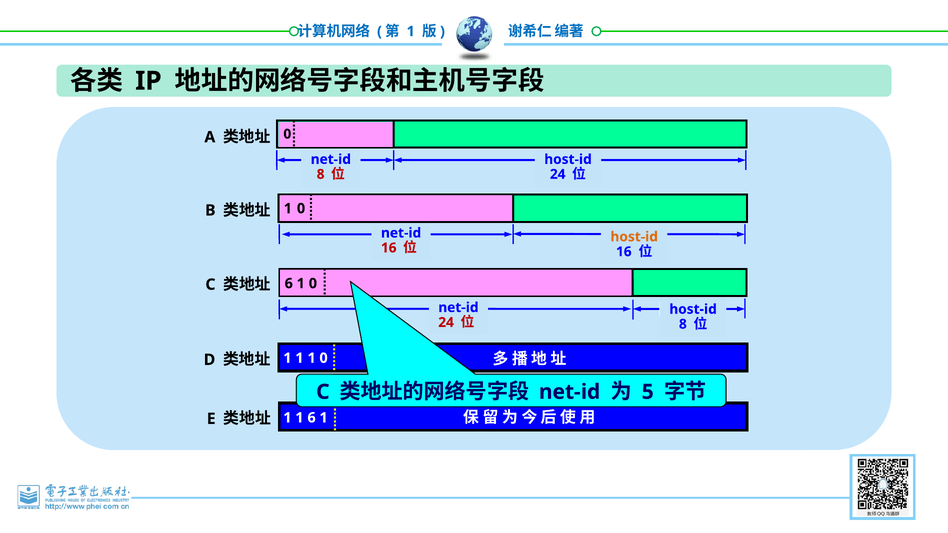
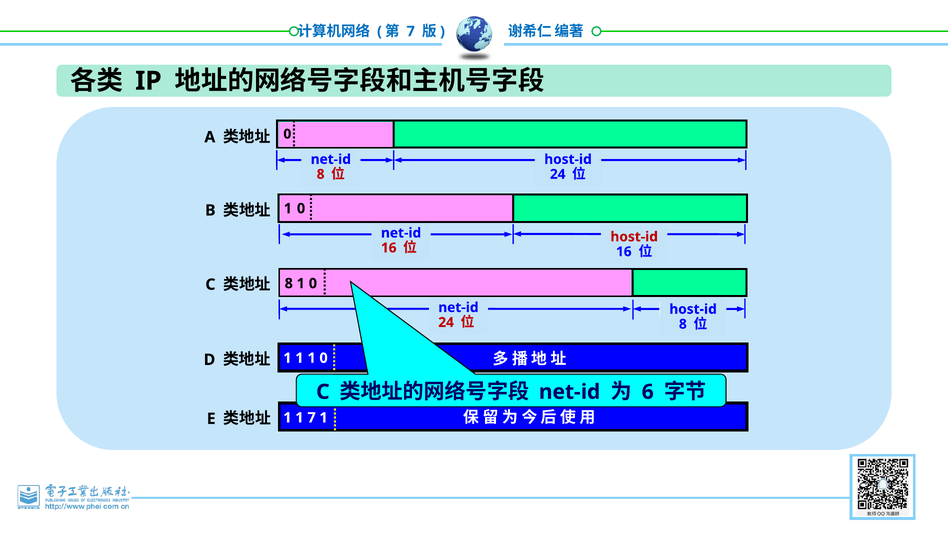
1: 1 -> 7 (411, 31)
host-id colour: orange -> red (634, 237)
6: 6 -> 8 (289, 284)
5: 5 -> 6 (648, 392)
1 6: 6 -> 7 (312, 418)
